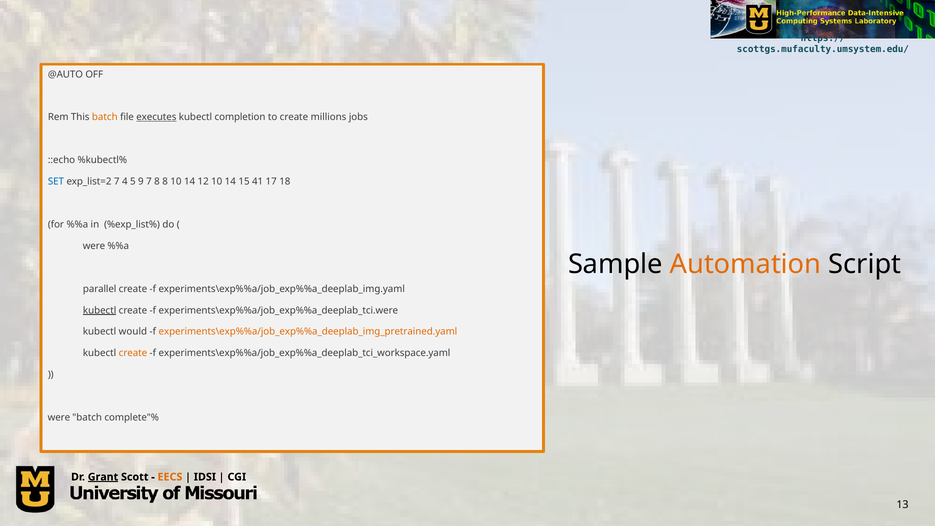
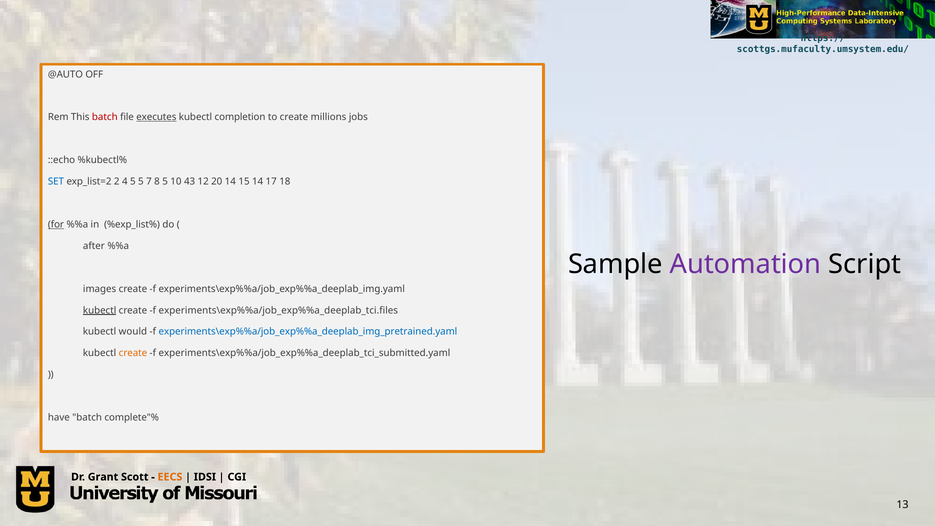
batch colour: orange -> red (105, 117)
exp_list=2 7: 7 -> 2 (117, 182)
5 9: 9 -> 5 (141, 182)
8 8: 8 -> 5 (165, 182)
14: 14 -> 43 (190, 182)
12 10: 10 -> 20 (217, 182)
15 41: 41 -> 14 (258, 182)
for underline: none -> present (56, 224)
were: were -> after (94, 246)
Automation colour: orange -> purple (746, 264)
parallel: parallel -> images (100, 289)
experiments\exp%%a/job_exp%%a_deeplab_tci.were: experiments\exp%%a/job_exp%%a_deeplab_tci.were -> experiments\exp%%a/job_exp%%a_deeplab_tci.files (278, 310)
experiments\exp%%a/job_exp%%a_deeplab_img_pretrained.yaml colour: orange -> blue (308, 332)
experiments\exp%%a/job_exp%%a_deeplab_tci_workspace.yaml: experiments\exp%%a/job_exp%%a_deeplab_tci_workspace.yaml -> experiments\exp%%a/job_exp%%a_deeplab_tci_submitted.yaml (304, 353)
were: were -> have (59, 418)
Grant underline: present -> none (103, 477)
